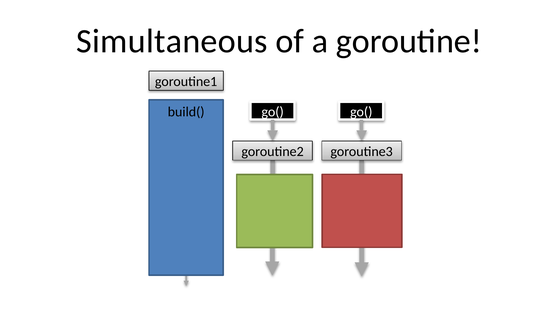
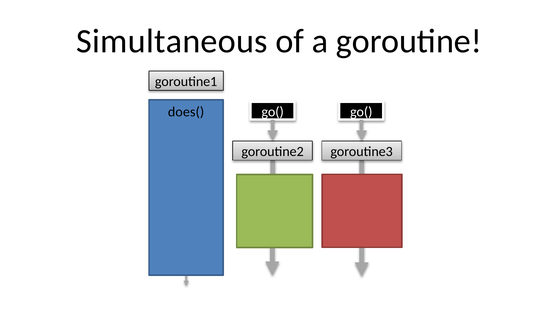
build(: build( -> does( (186, 112)
